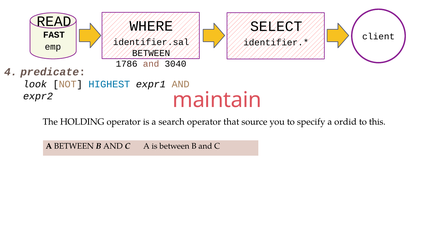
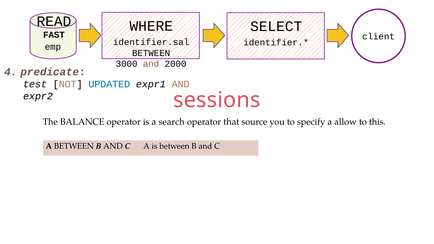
1786: 1786 -> 3000 (127, 64)
3040: 3040 -> 2000 (176, 64)
look: look -> test (35, 84)
HIGHEST: HIGHEST -> UPDATED (109, 84)
maintain: maintain -> sessions (217, 100)
HOLDING: HOLDING -> BALANCE (82, 122)
ordid: ordid -> allow (346, 122)
